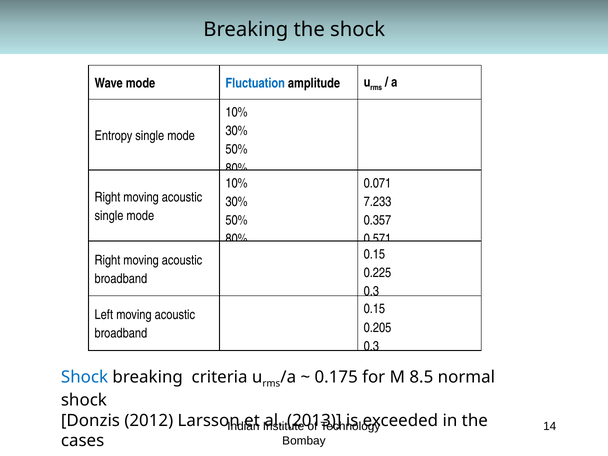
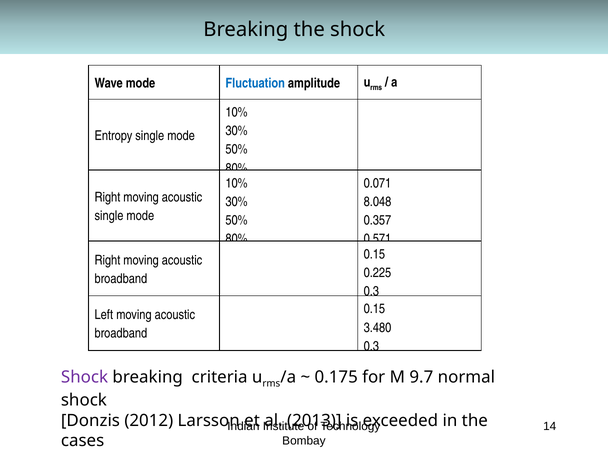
7.233: 7.233 -> 8.048 (378, 202)
0.205: 0.205 -> 3.480 (378, 328)
Shock colour: blue -> purple (85, 377)
8.5: 8.5 -> 9.7 (421, 377)
